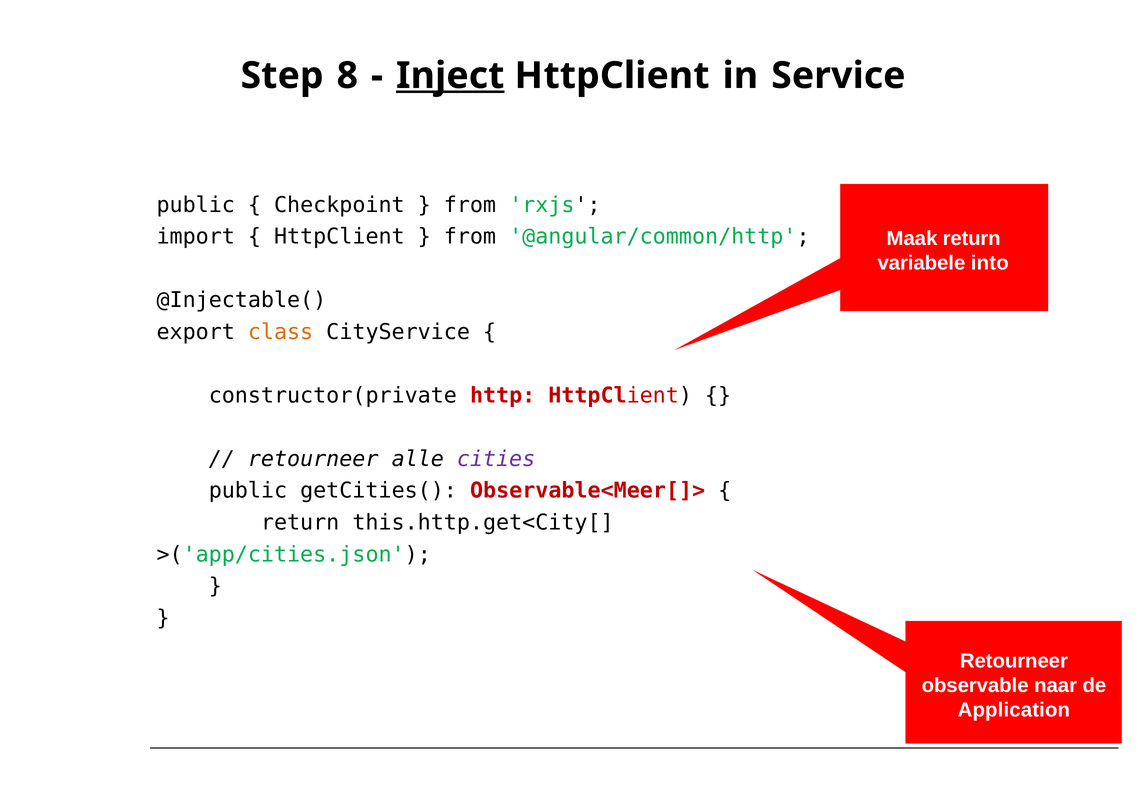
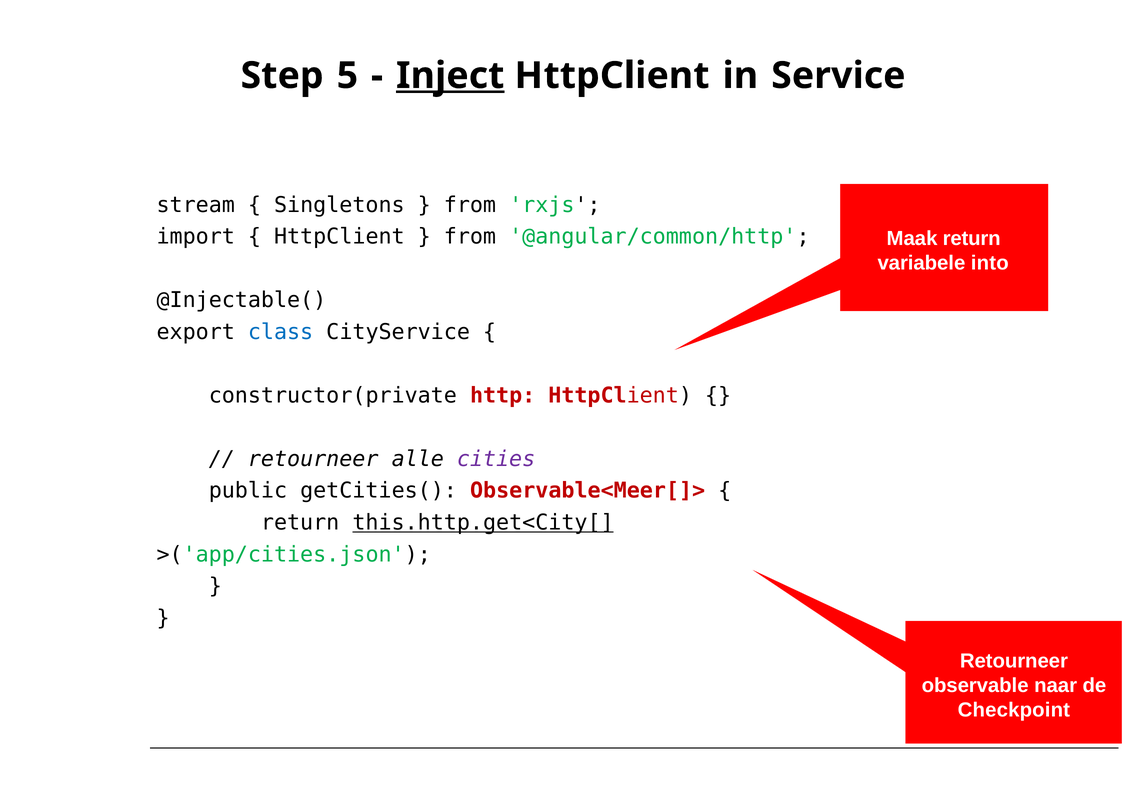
8: 8 -> 5 (347, 76)
public: public -> stream (196, 205)
Checkpoint: Checkpoint -> Singletons (339, 205)
class colour: orange -> blue (281, 332)
this.http.get<City[ underline: none -> present (483, 522)
Application: Application -> Checkpoint (1014, 710)
